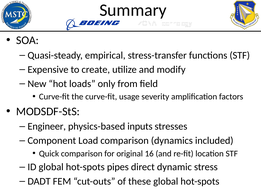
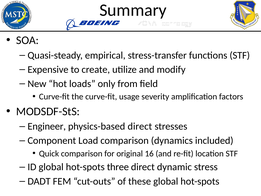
physics-based inputs: inputs -> direct (140, 126)
pipes: pipes -> three (118, 167)
